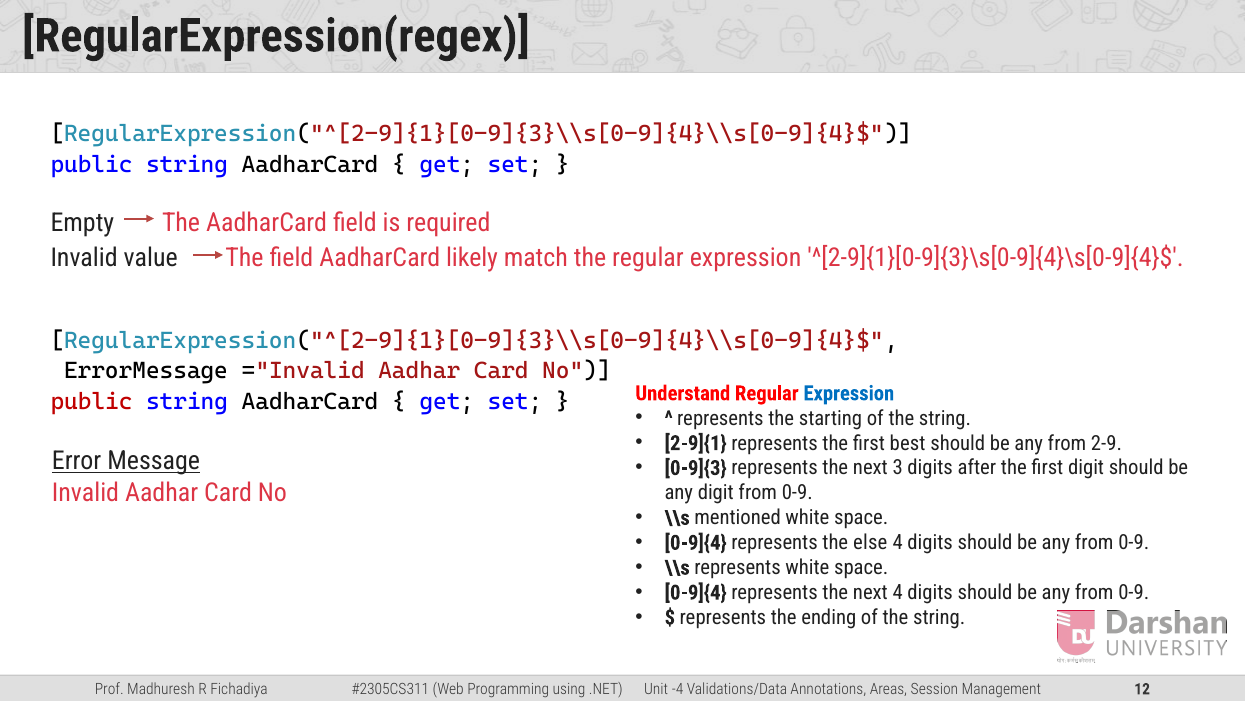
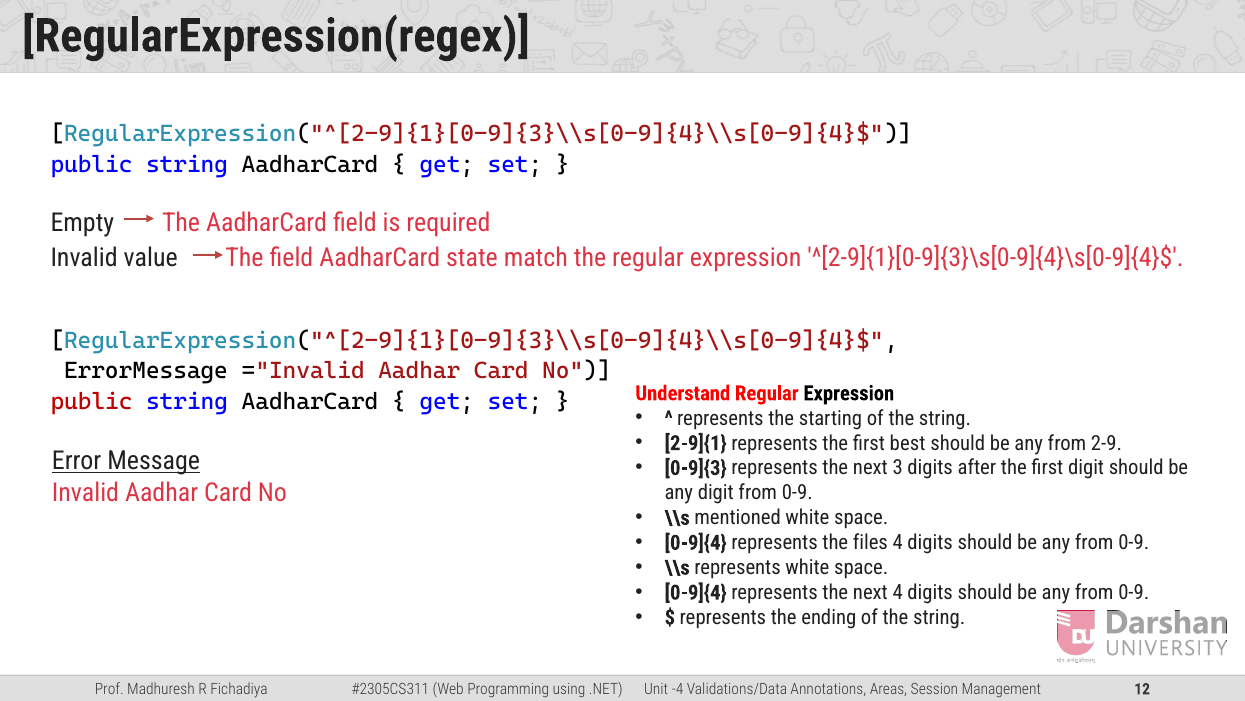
likely: likely -> state (472, 258)
Expression colour: blue -> black (849, 393)
else: else -> files (870, 542)
